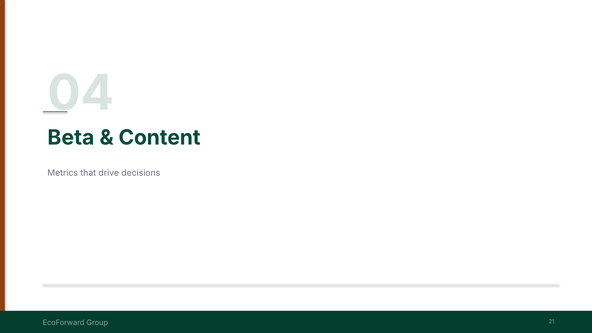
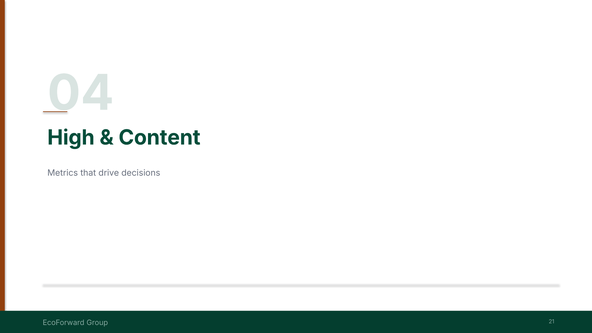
Beta: Beta -> High (71, 138)
